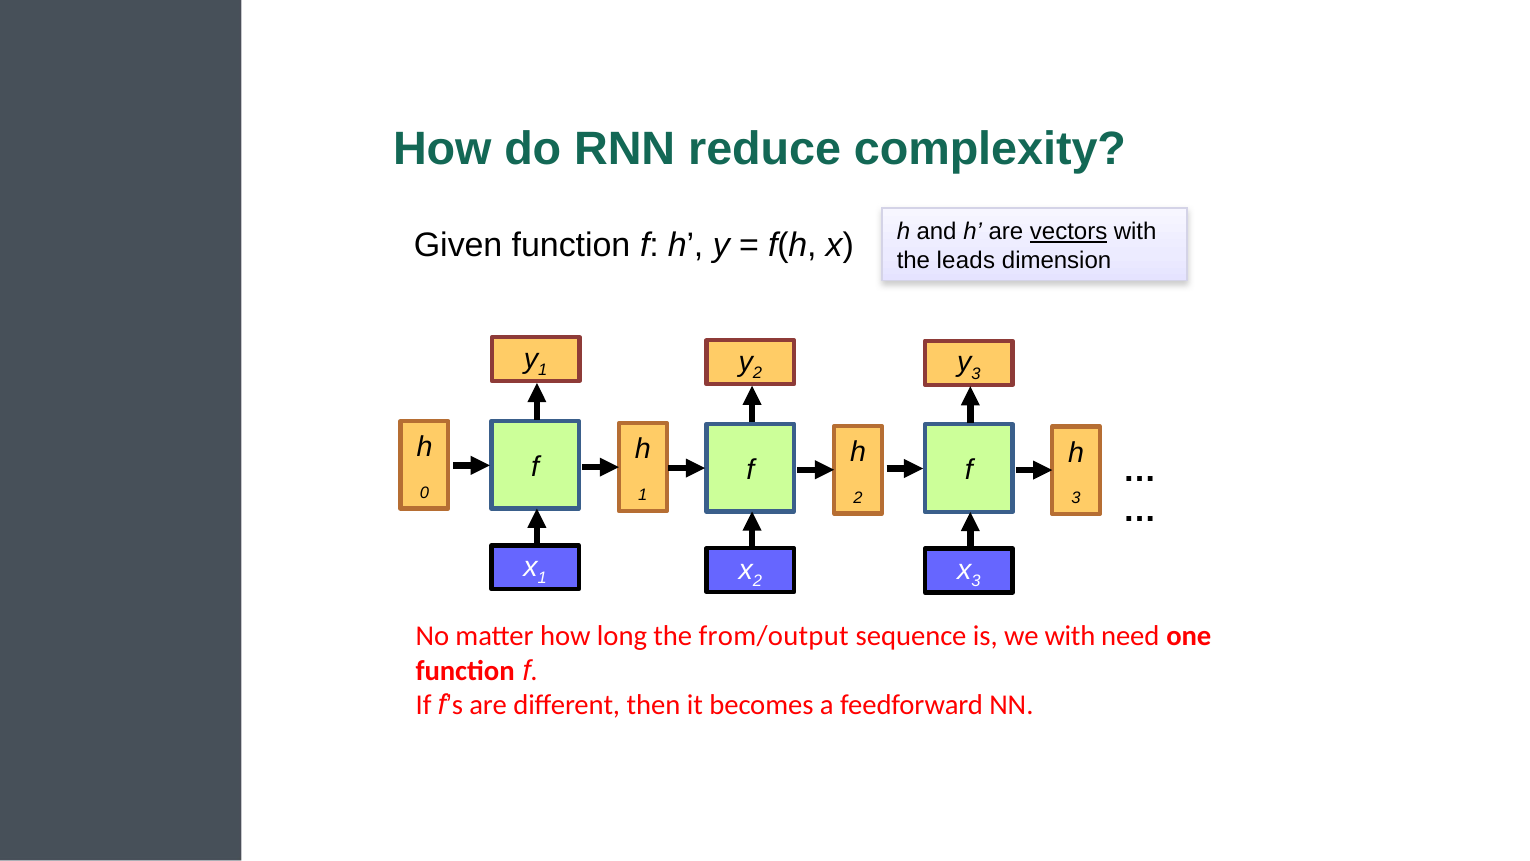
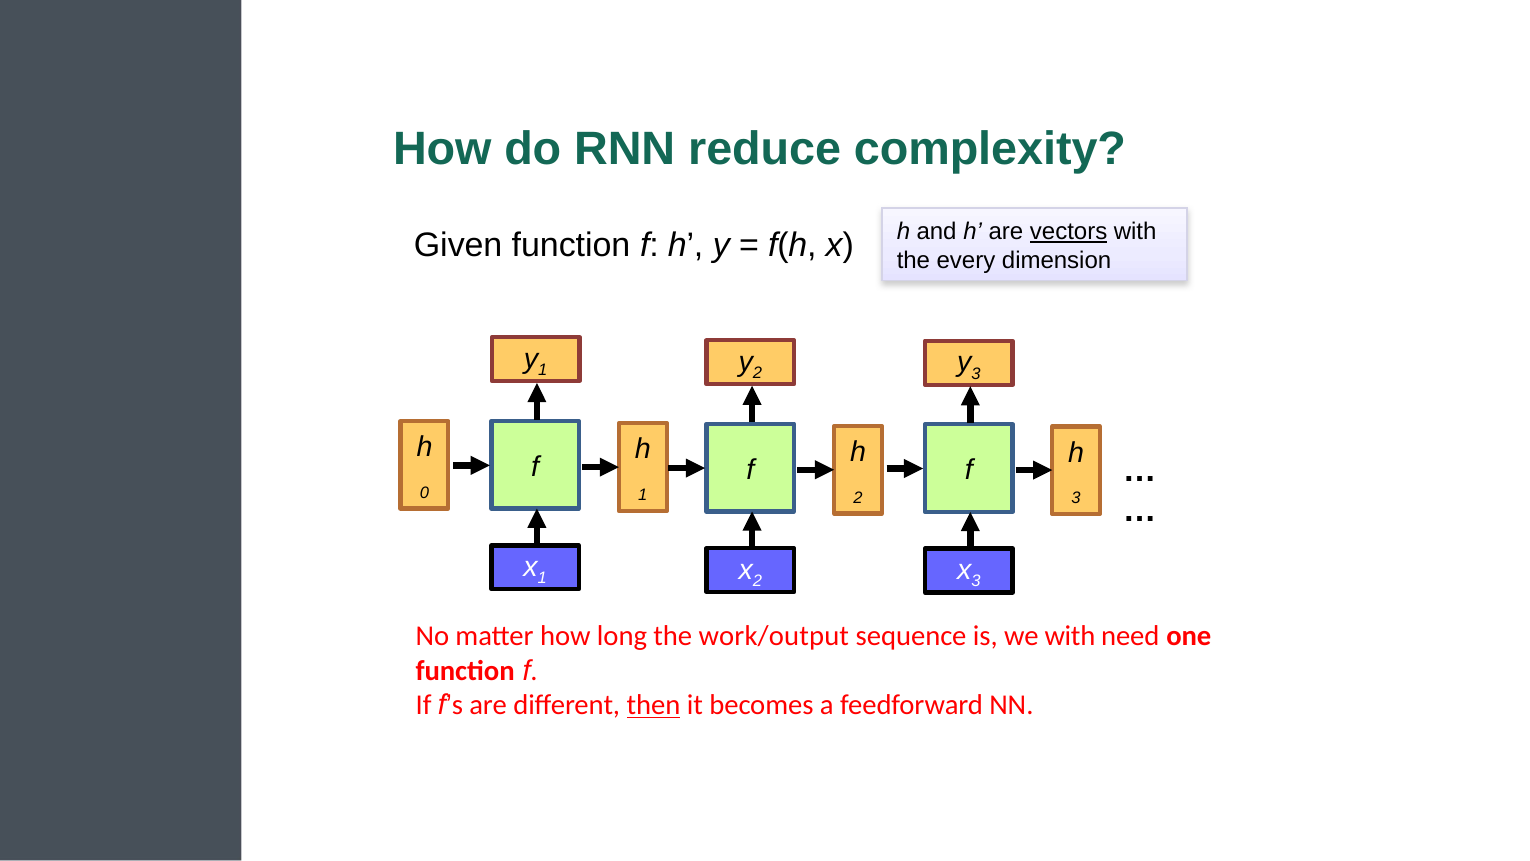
leads: leads -> every (966, 260)
from/output: from/output -> work/output (774, 636)
then underline: none -> present (654, 705)
